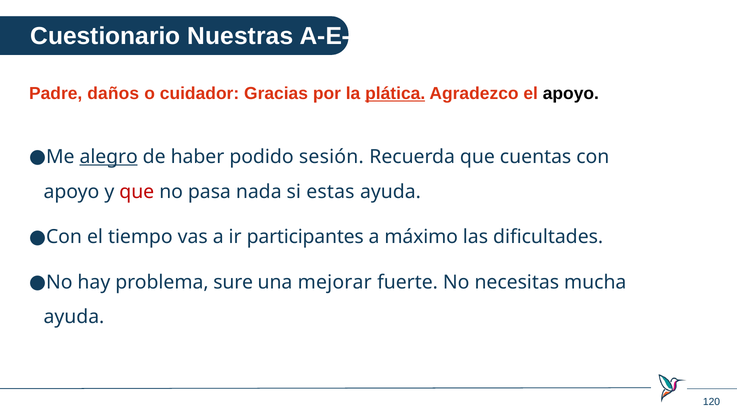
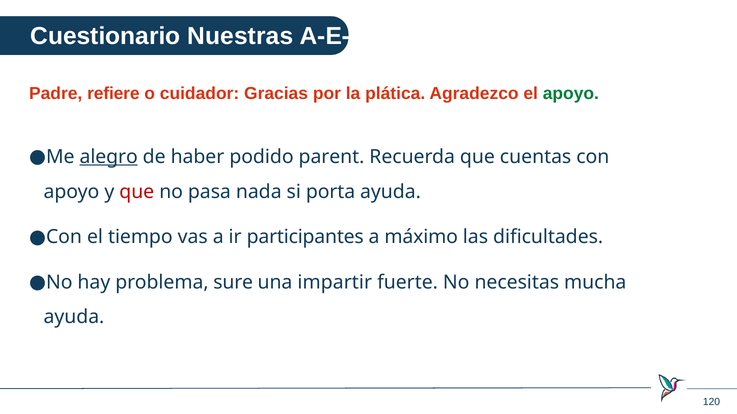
daños: daños -> refiere (113, 94)
plática underline: present -> none (395, 94)
apoyo colour: black -> green (571, 94)
sesión: sesión -> parent (331, 157)
estas: estas -> porta (331, 192)
mejorar: mejorar -> impartir (335, 282)
